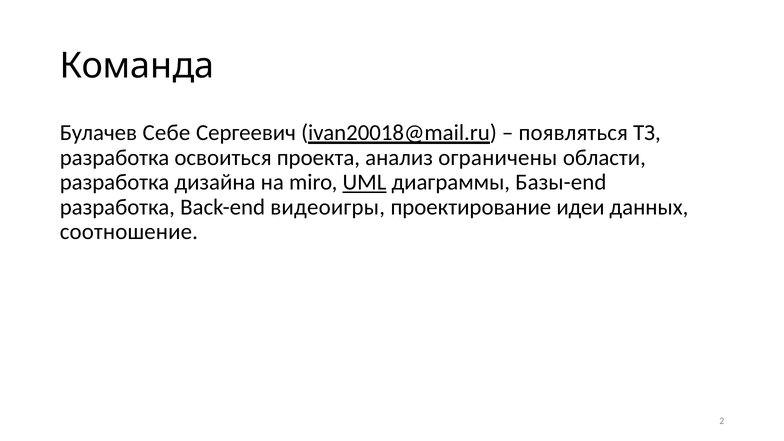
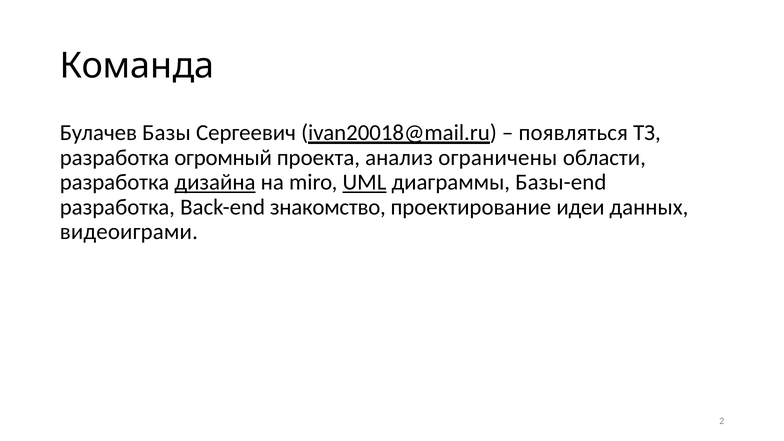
Себе: Себе -> Базы (166, 133)
освоиться: освоиться -> огромный (223, 158)
дизайна underline: none -> present (215, 182)
видеоигры: видеоигры -> знакомство (328, 207)
соотношение: соотношение -> видеоиграми (129, 232)
